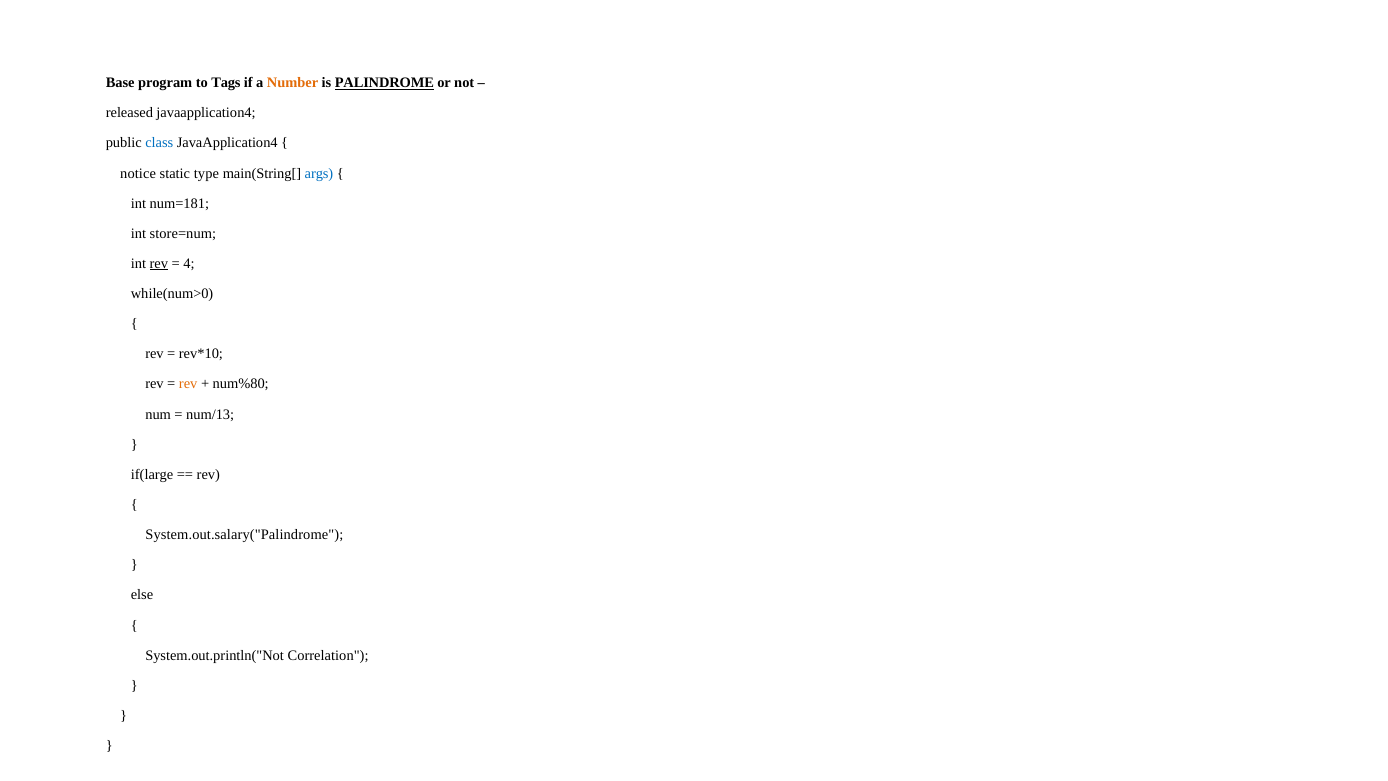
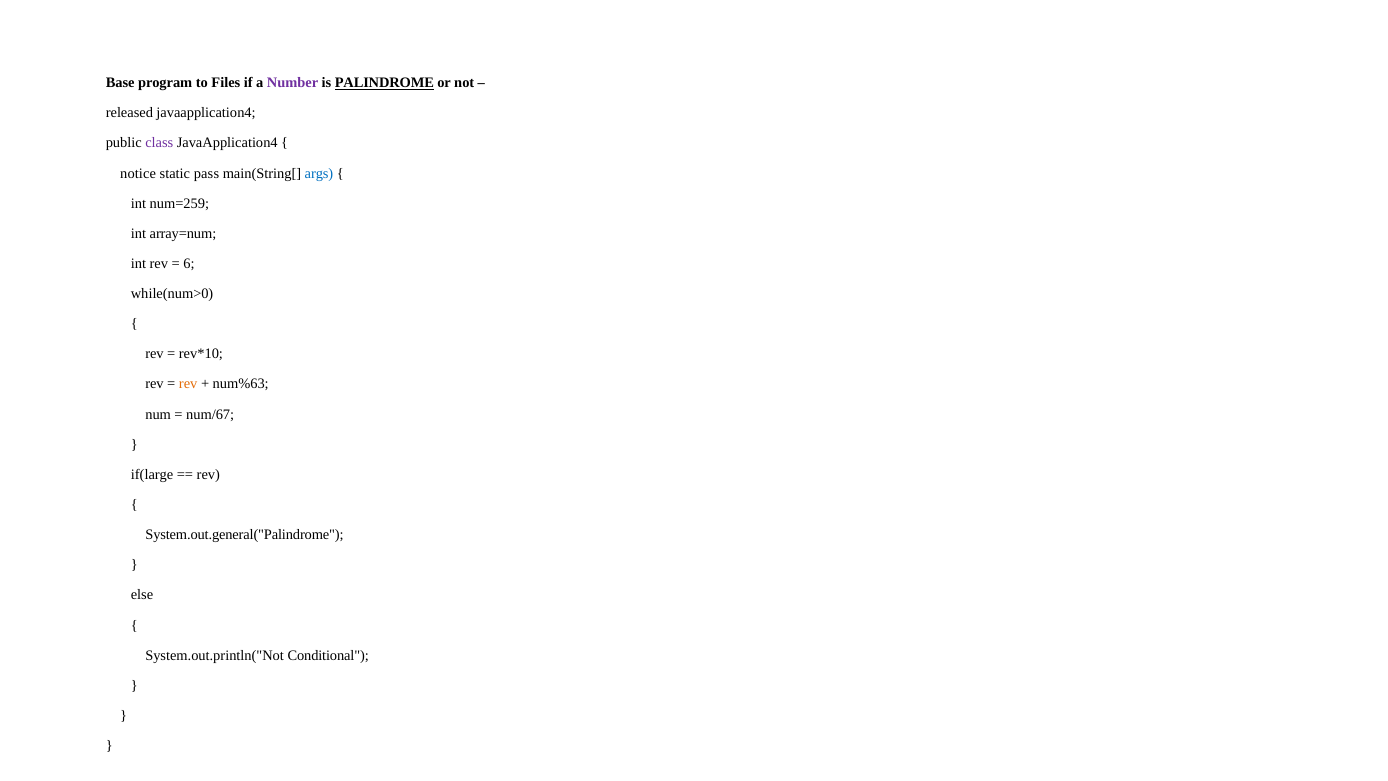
Tags: Tags -> Files (226, 83)
Number colour: orange -> purple (293, 83)
class colour: blue -> purple (159, 143)
type: type -> pass (206, 173)
num=181: num=181 -> num=259 (179, 203)
store=num: store=num -> array=num (183, 233)
rev underline: present -> none (159, 264)
4: 4 -> 6 (189, 264)
num%80: num%80 -> num%63 (241, 384)
num/13: num/13 -> num/67 (210, 414)
System.out.salary("Palindrome: System.out.salary("Palindrome -> System.out.general("Palindrome (244, 535)
Correlation: Correlation -> Conditional (328, 655)
